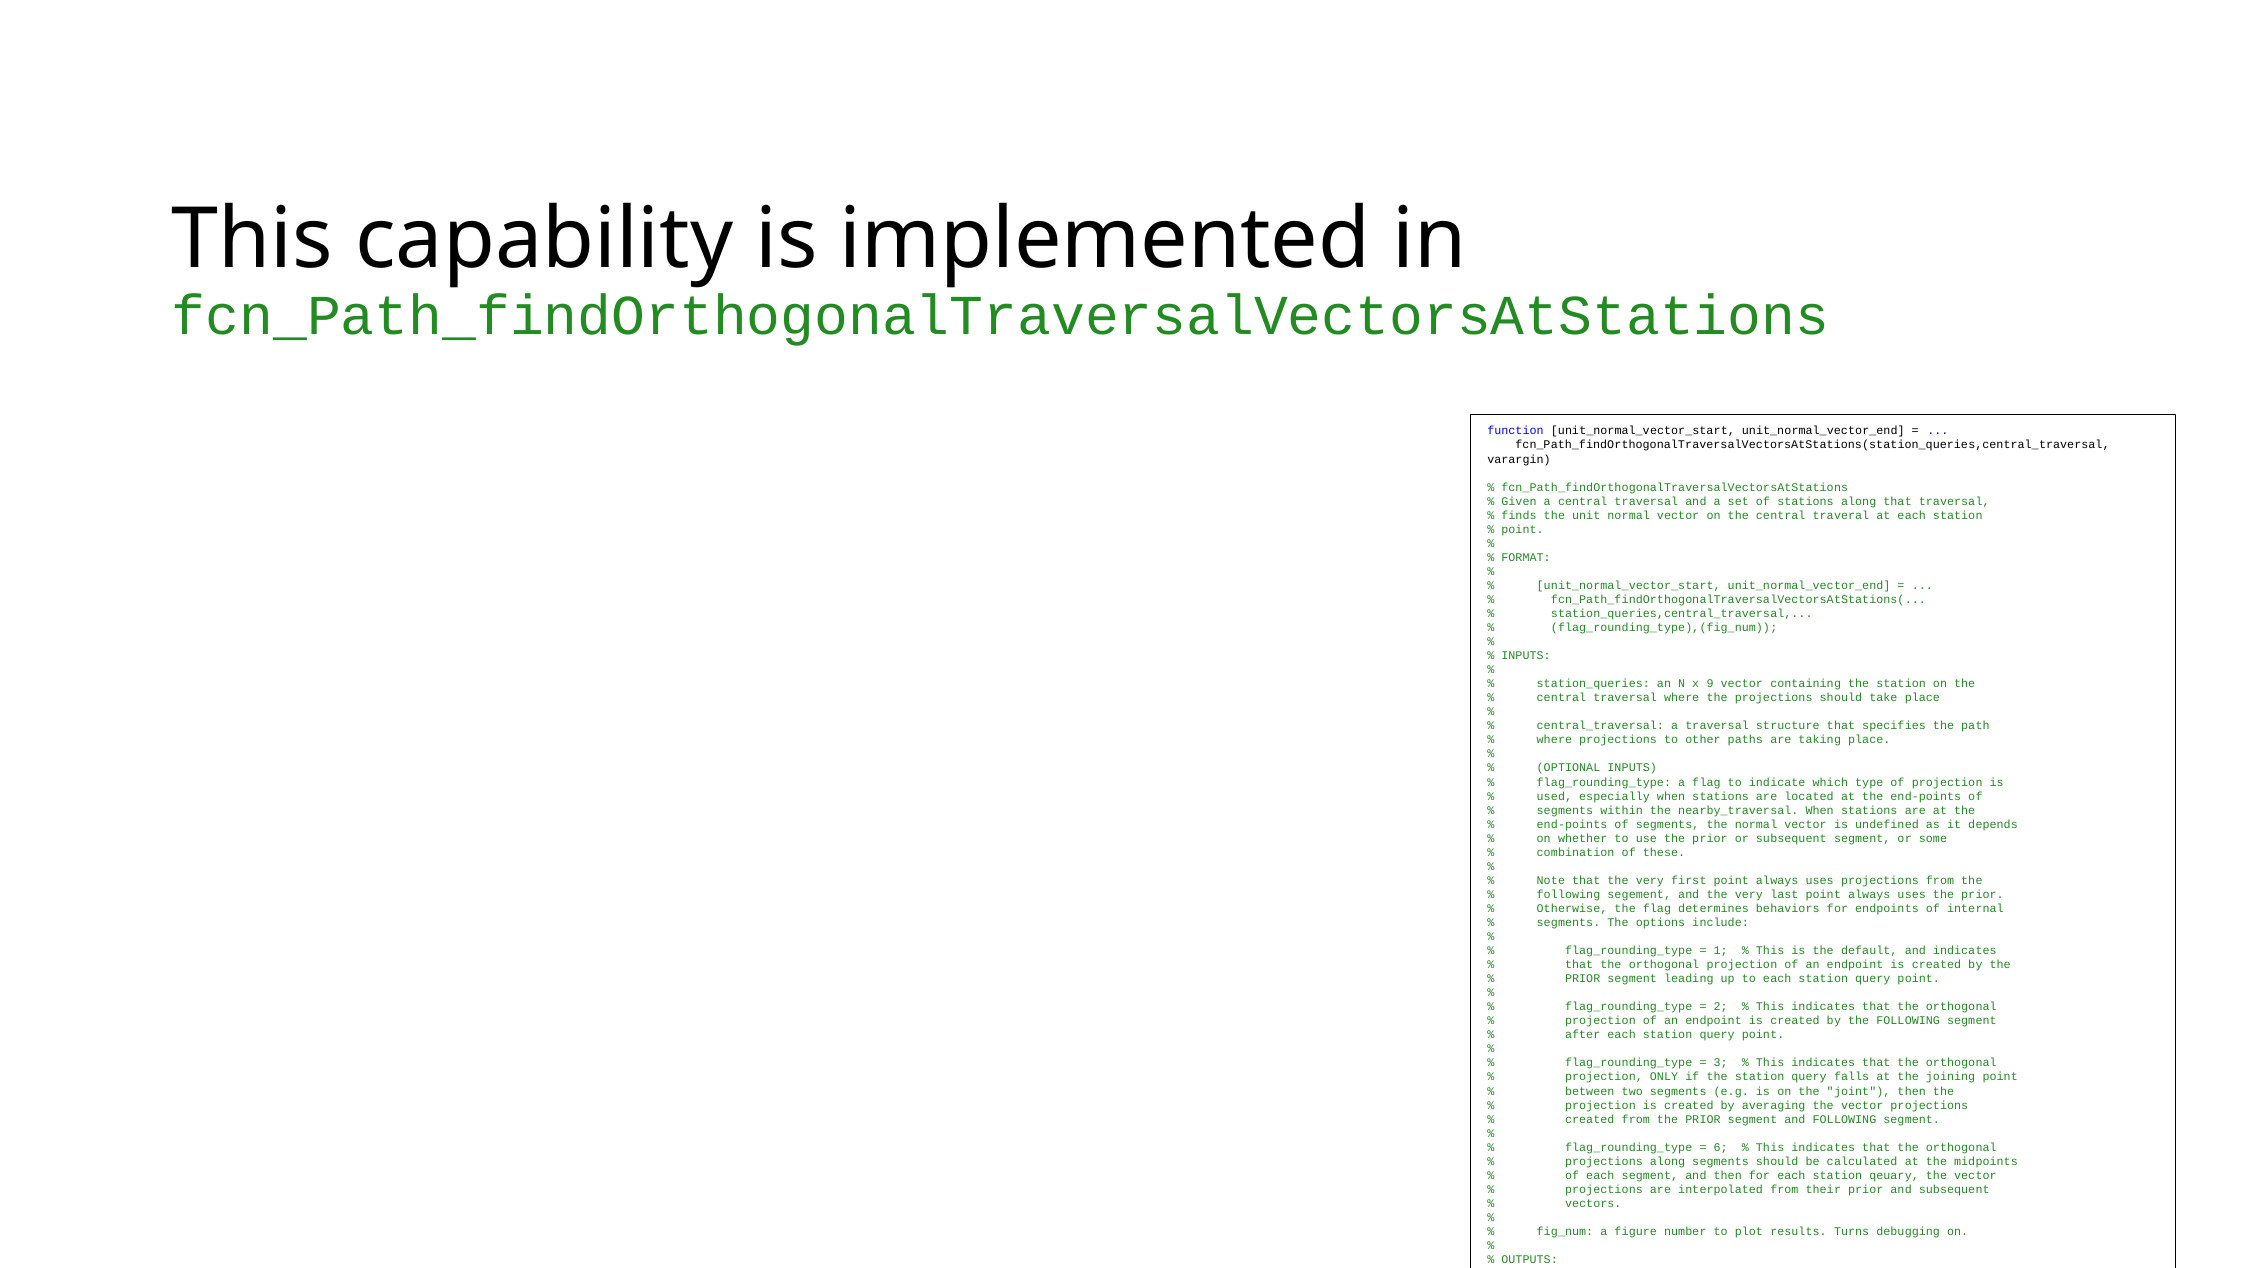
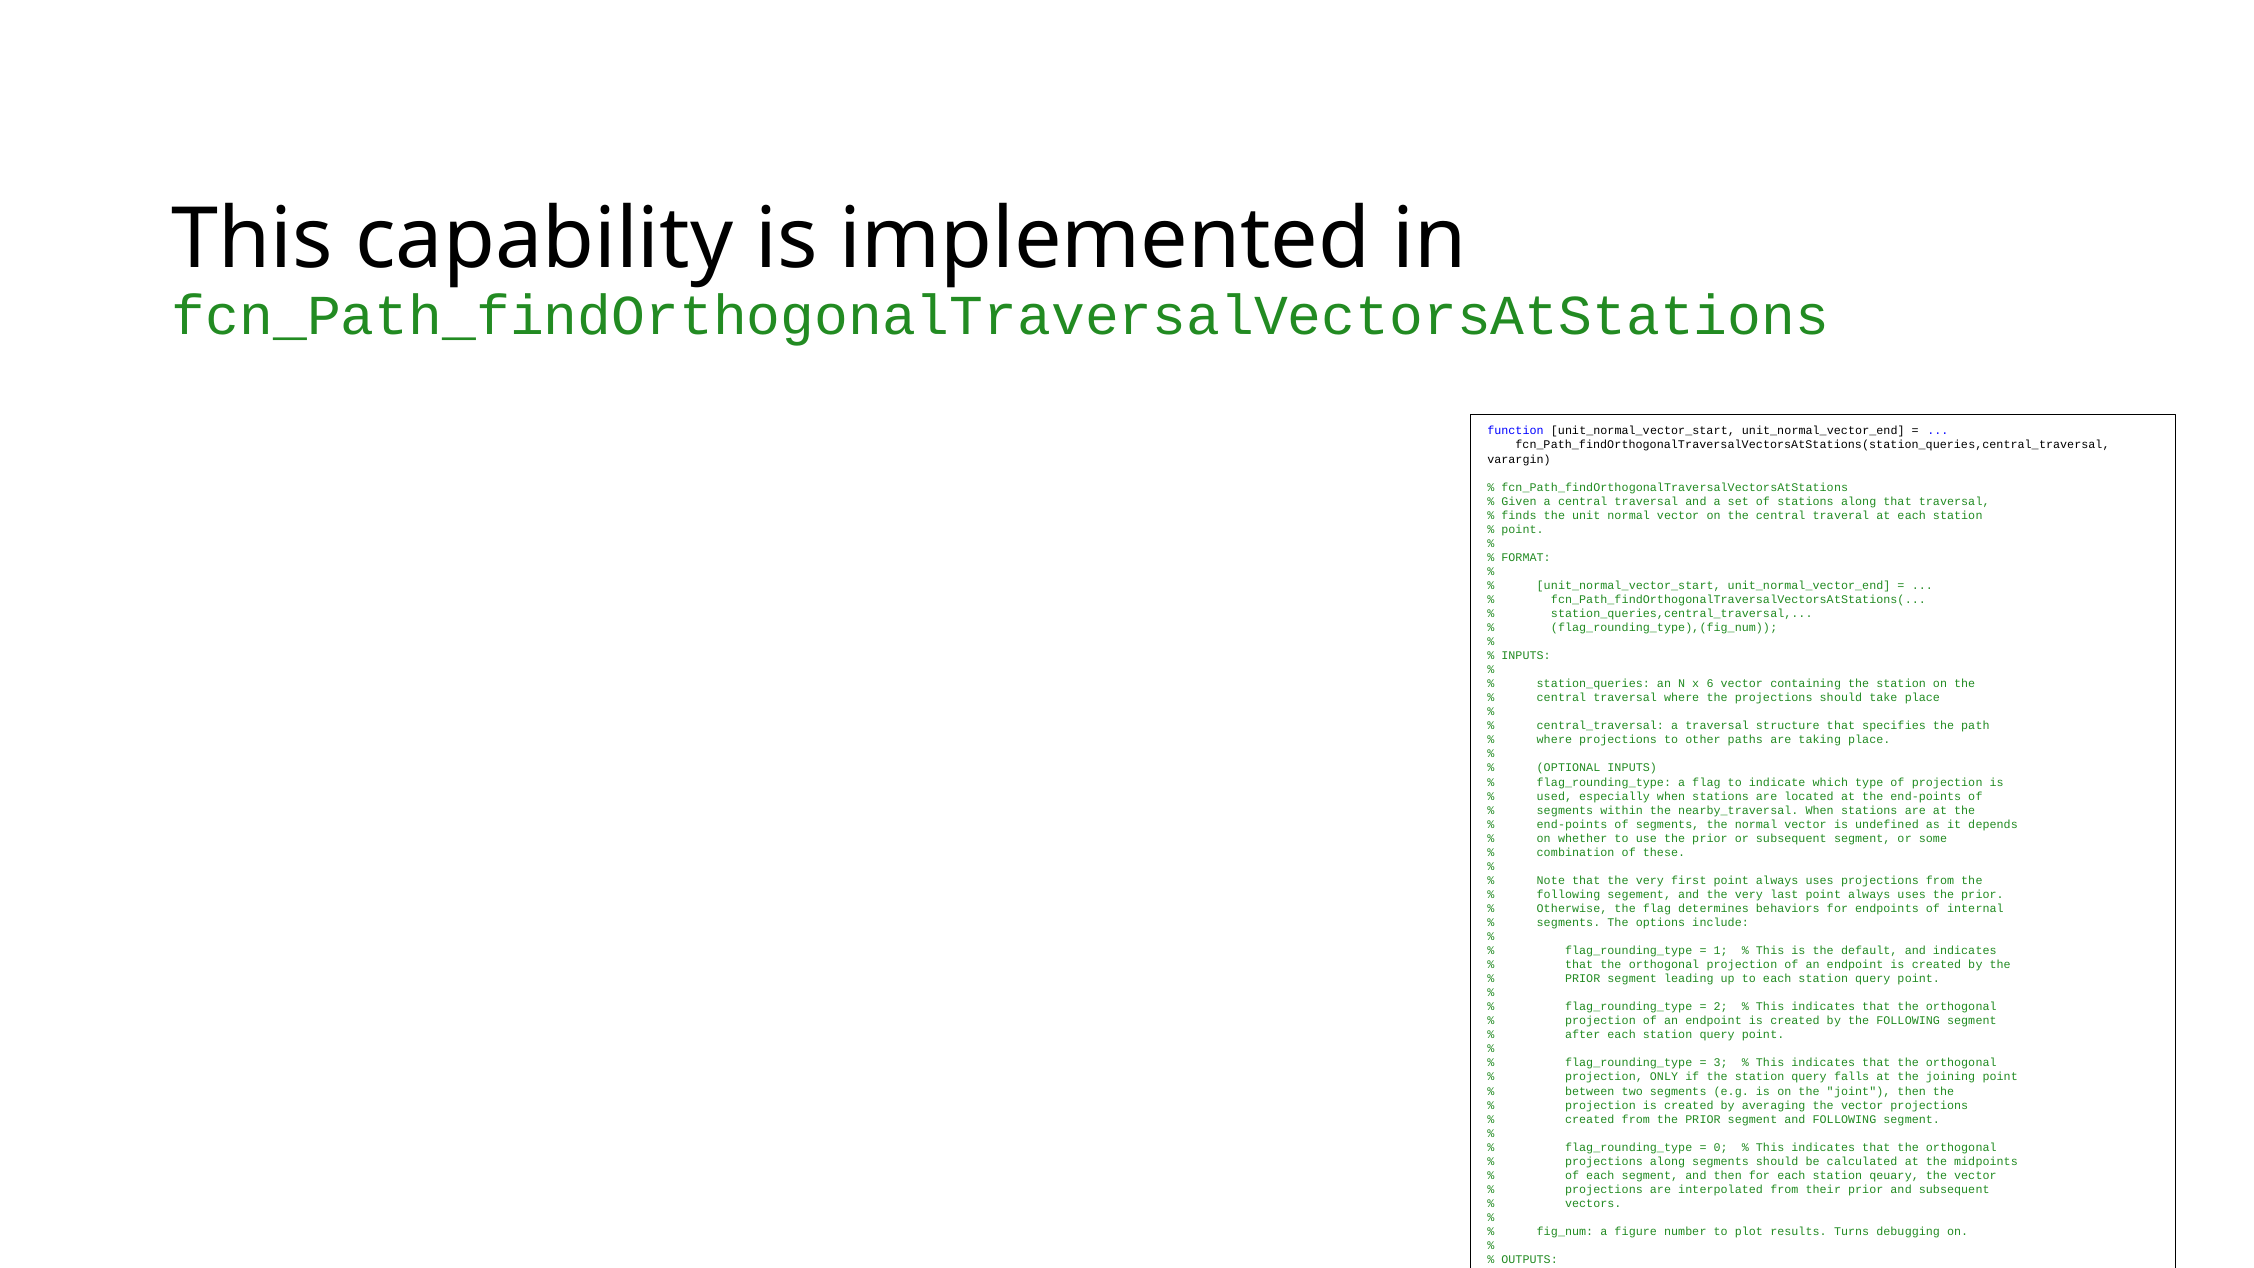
9: 9 -> 6 (1710, 684)
6: 6 -> 0 (1721, 1147)
